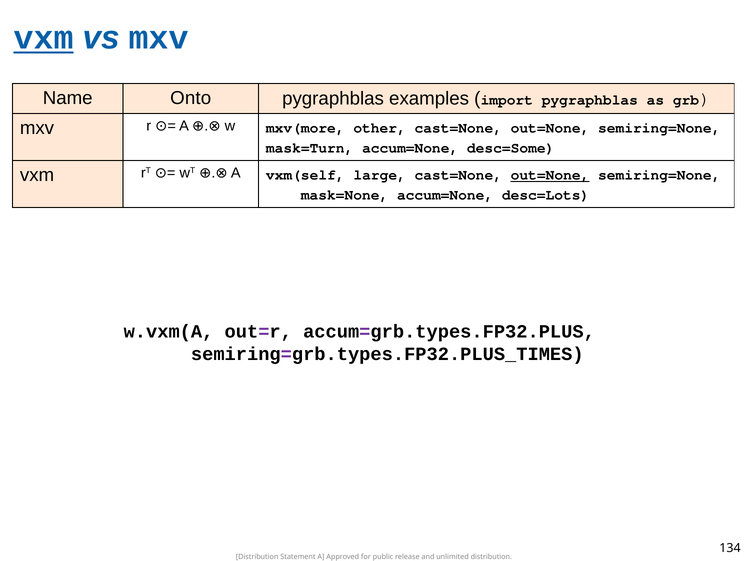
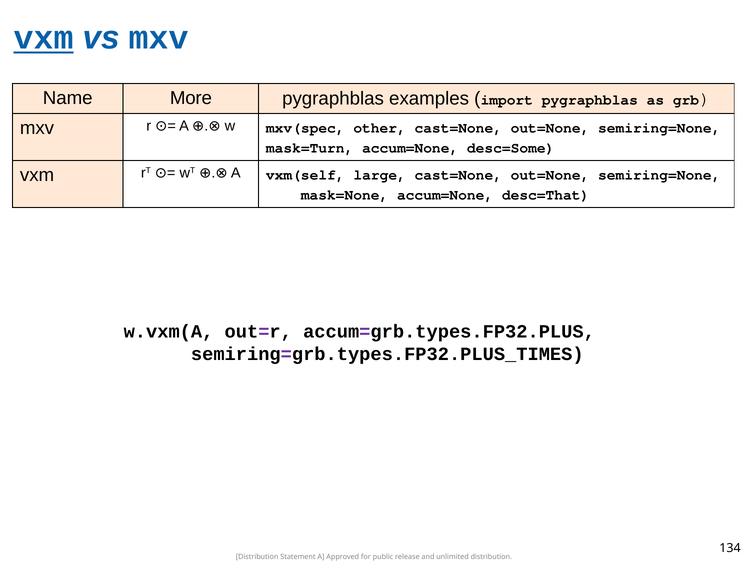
Onto: Onto -> More (191, 98)
mxv(more: mxv(more -> mxv(spec (305, 128)
out=None underline: present -> none (550, 175)
desc=Lots: desc=Lots -> desc=That (546, 195)
